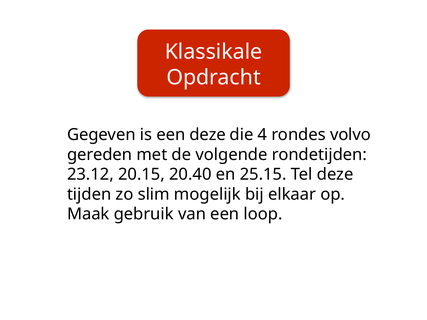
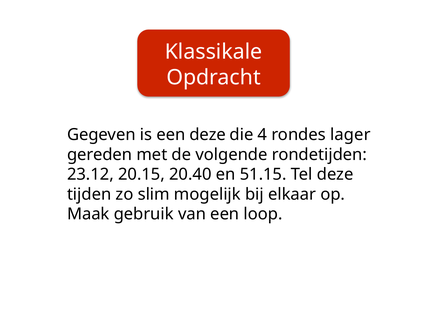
volvo: volvo -> lager (350, 135)
25.15: 25.15 -> 51.15 (263, 175)
